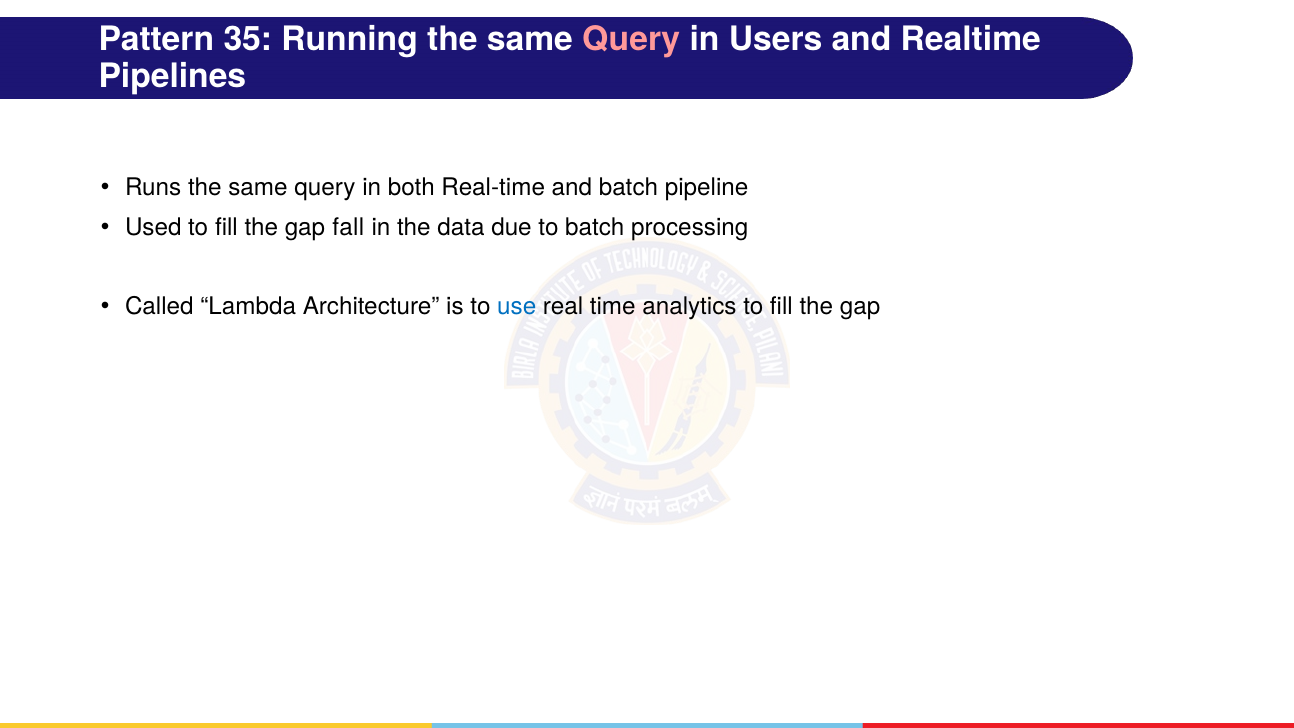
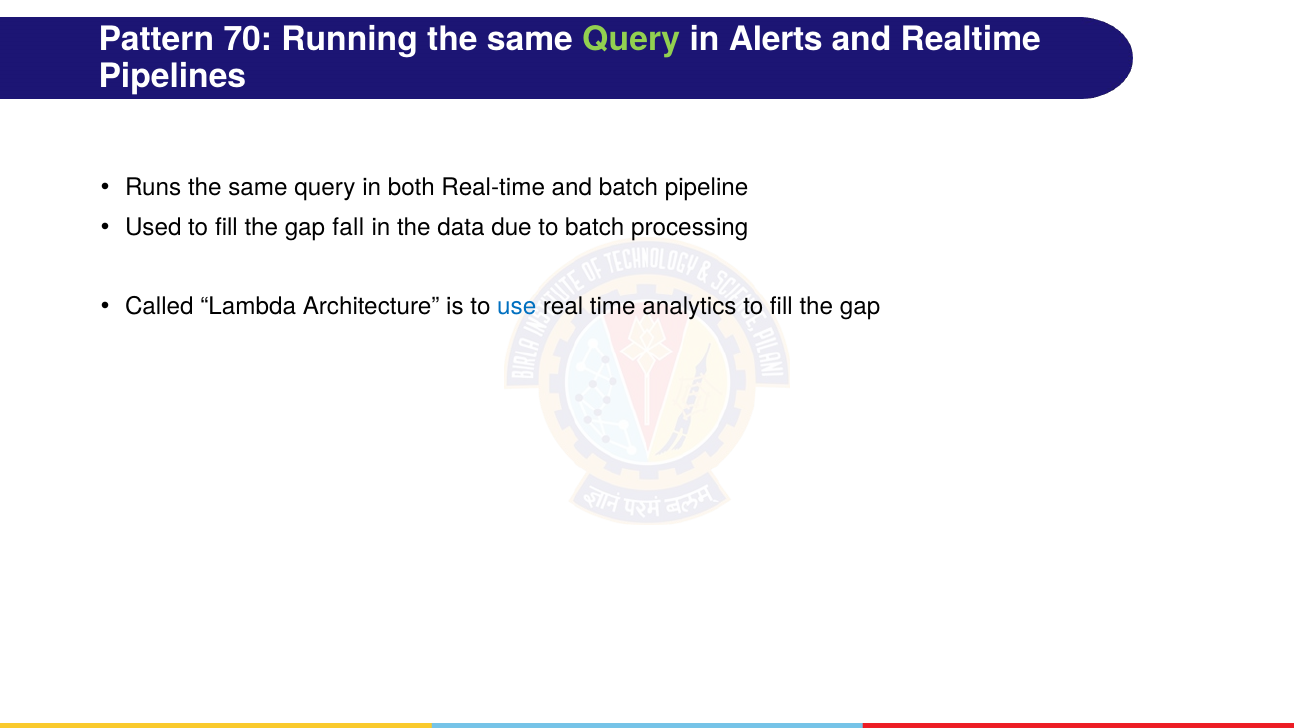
35: 35 -> 70 (248, 40)
Query colour: pink -> light green (631, 40)
Users: Users -> Alerts (776, 40)
